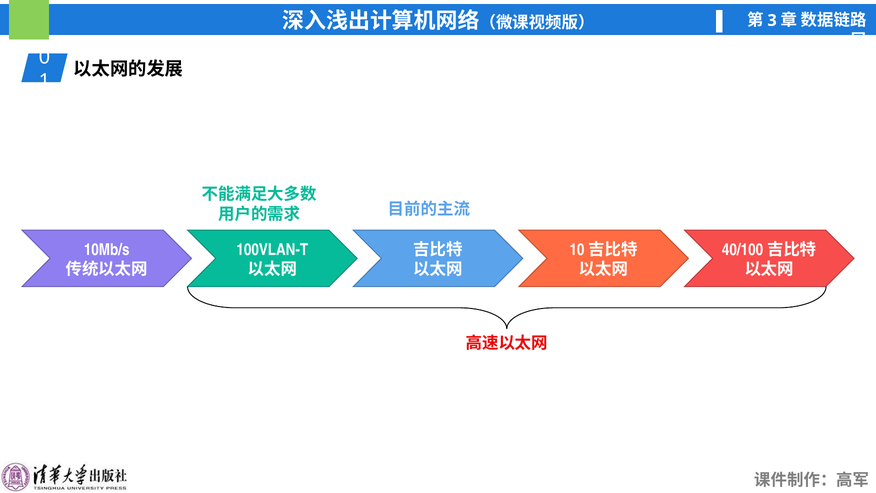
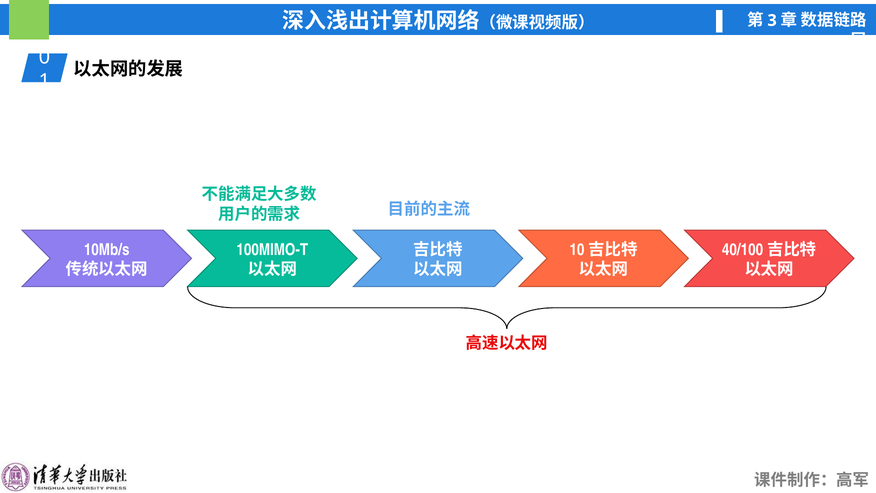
100VLAN-T: 100VLAN-T -> 100MIMO-T (272, 250)
